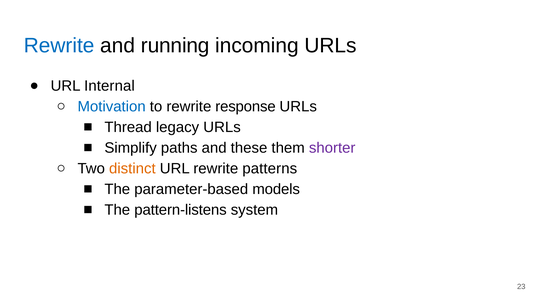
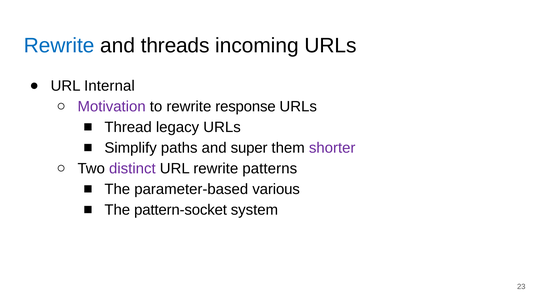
running: running -> threads (175, 46)
Motivation colour: blue -> purple (112, 107)
these: these -> super (249, 148)
distinct colour: orange -> purple (132, 168)
models: models -> various (276, 189)
pattern-listens: pattern-listens -> pattern-socket (181, 210)
